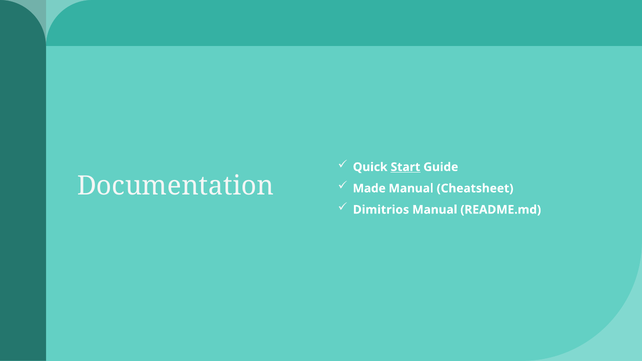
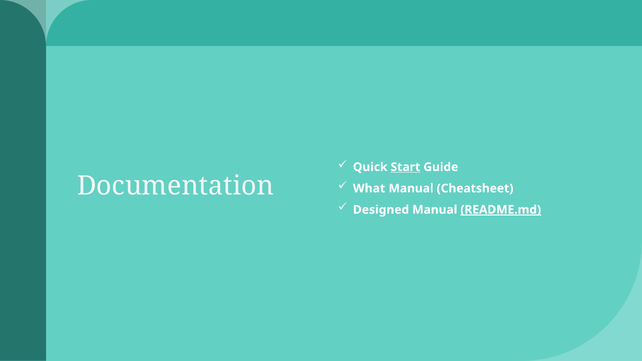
Made: Made -> What (369, 188)
Dimitrios: Dimitrios -> Designed (381, 210)
README.md underline: none -> present (501, 210)
